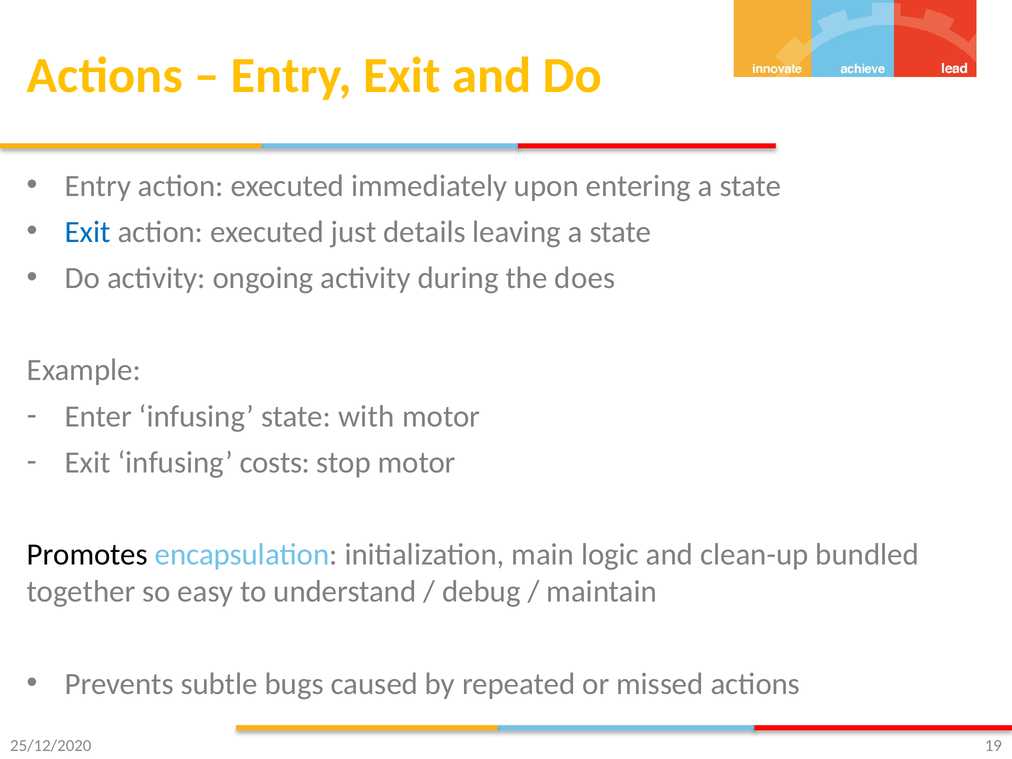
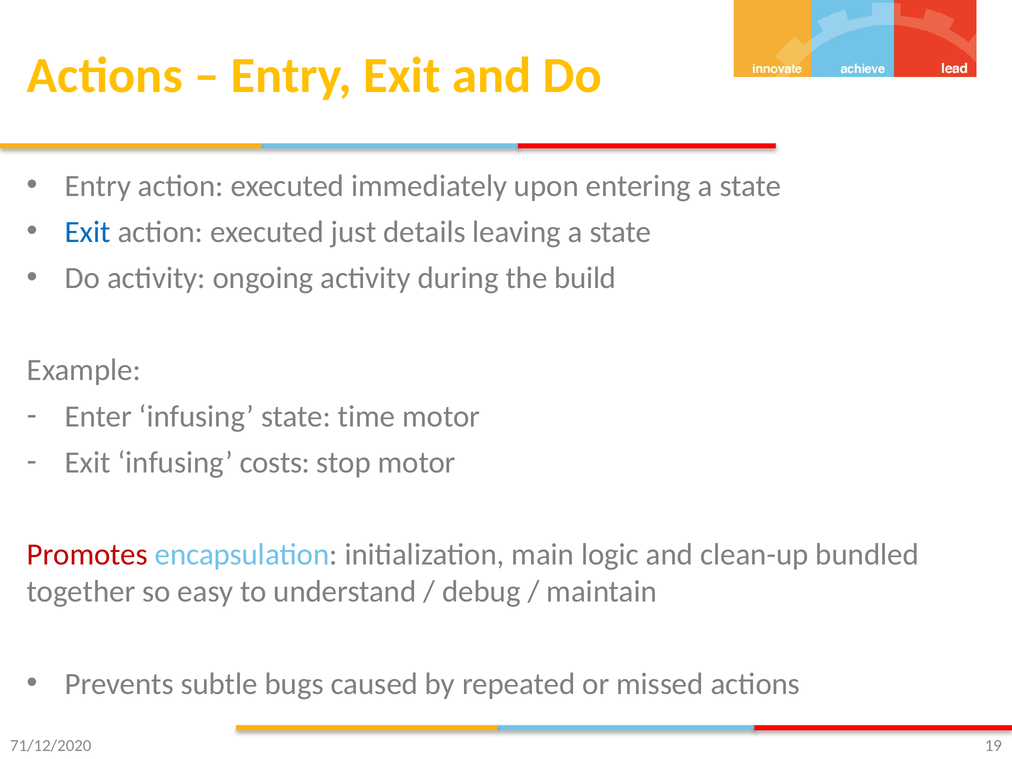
does: does -> build (585, 278)
with: with -> time (367, 416)
Promotes colour: black -> red (87, 555)
25/12/2020: 25/12/2020 -> 71/12/2020 (51, 746)
